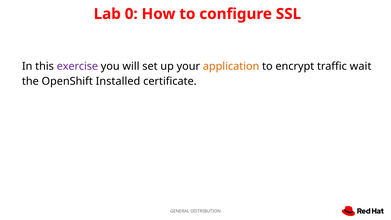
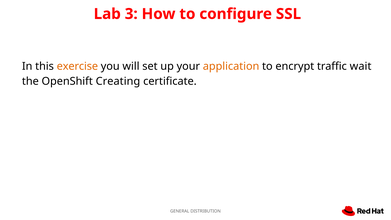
0: 0 -> 3 (131, 14)
exercise colour: purple -> orange (77, 66)
Installed: Installed -> Creating (118, 81)
